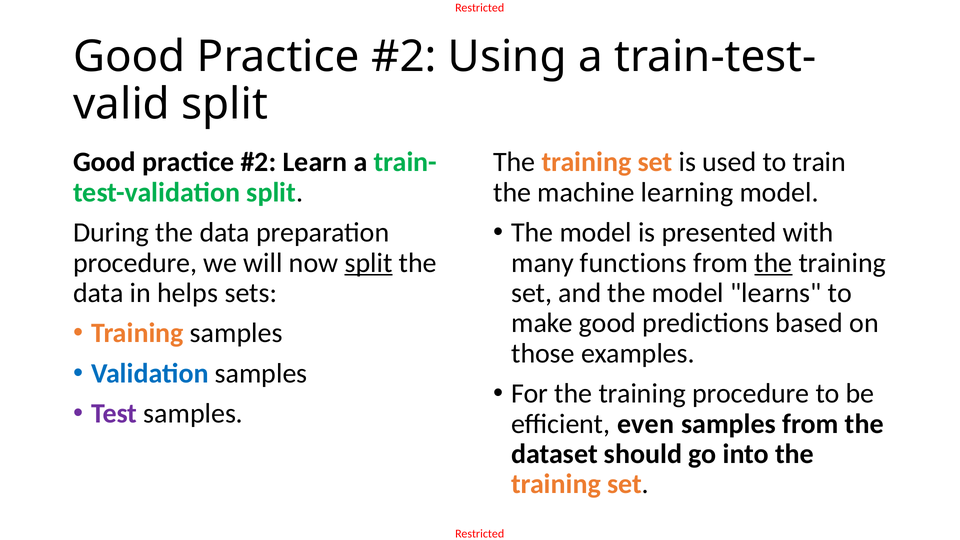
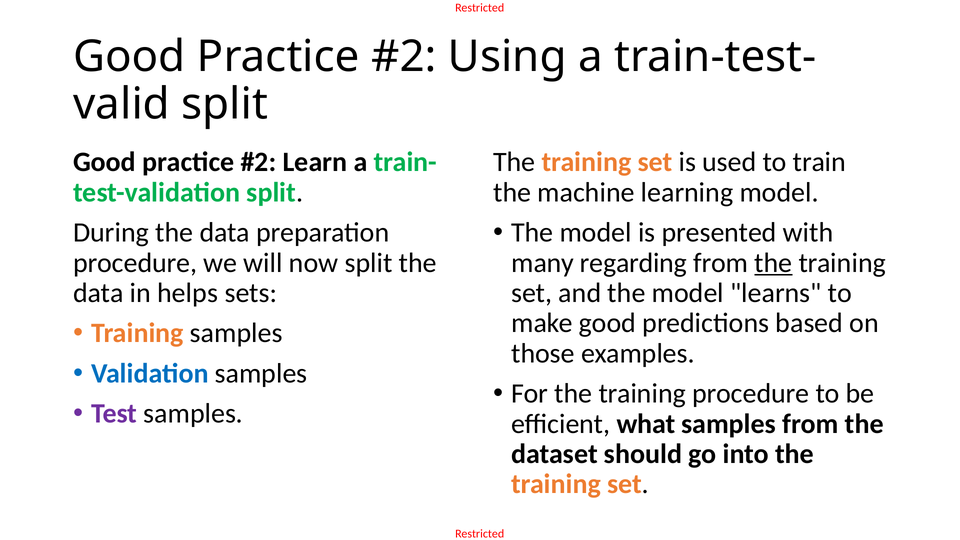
split underline: present -> none (368, 263)
functions: functions -> regarding (634, 263)
even: even -> what (646, 424)
